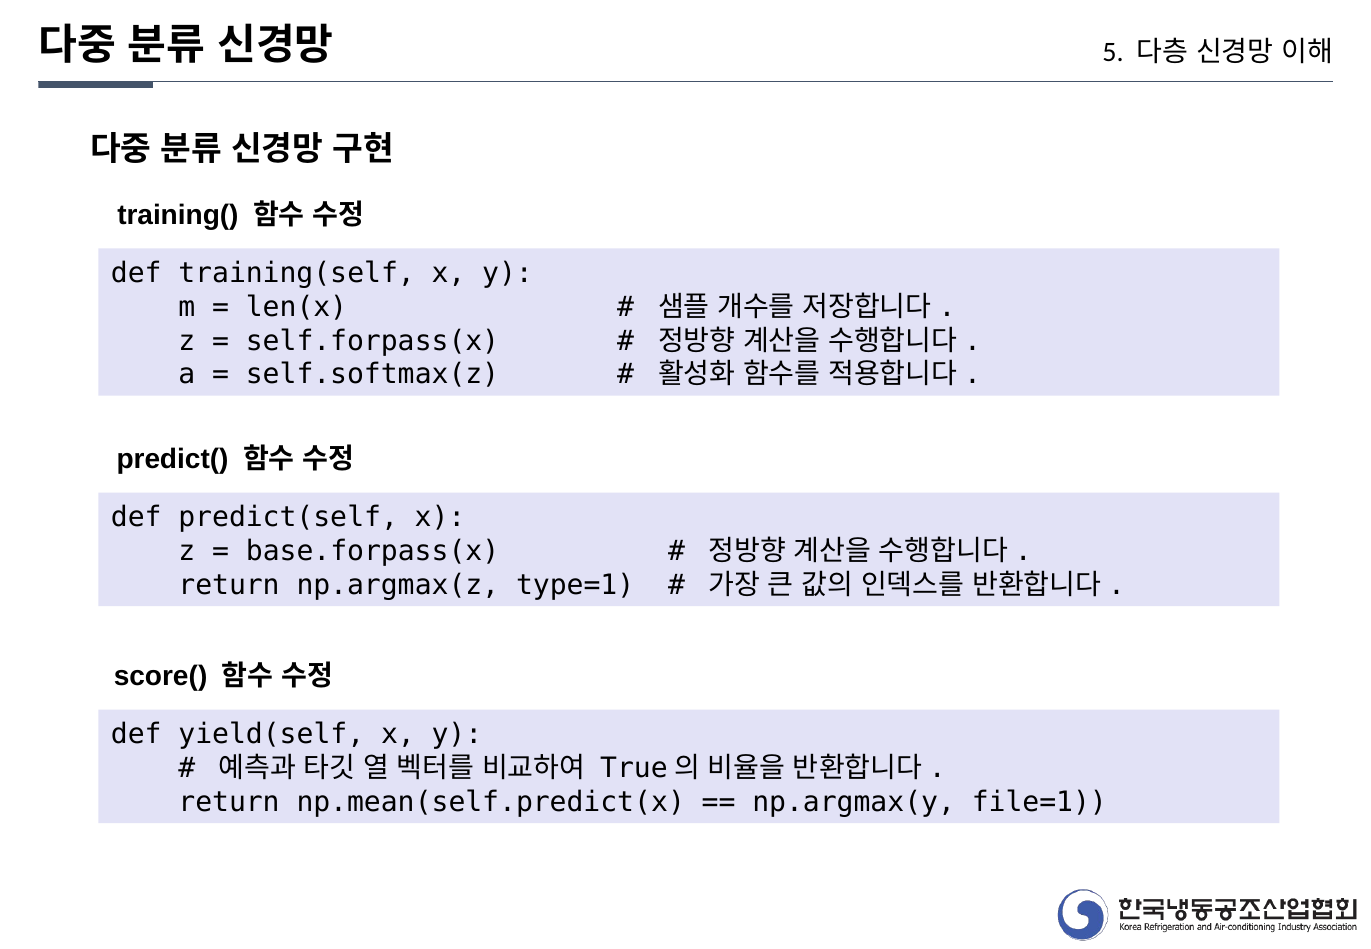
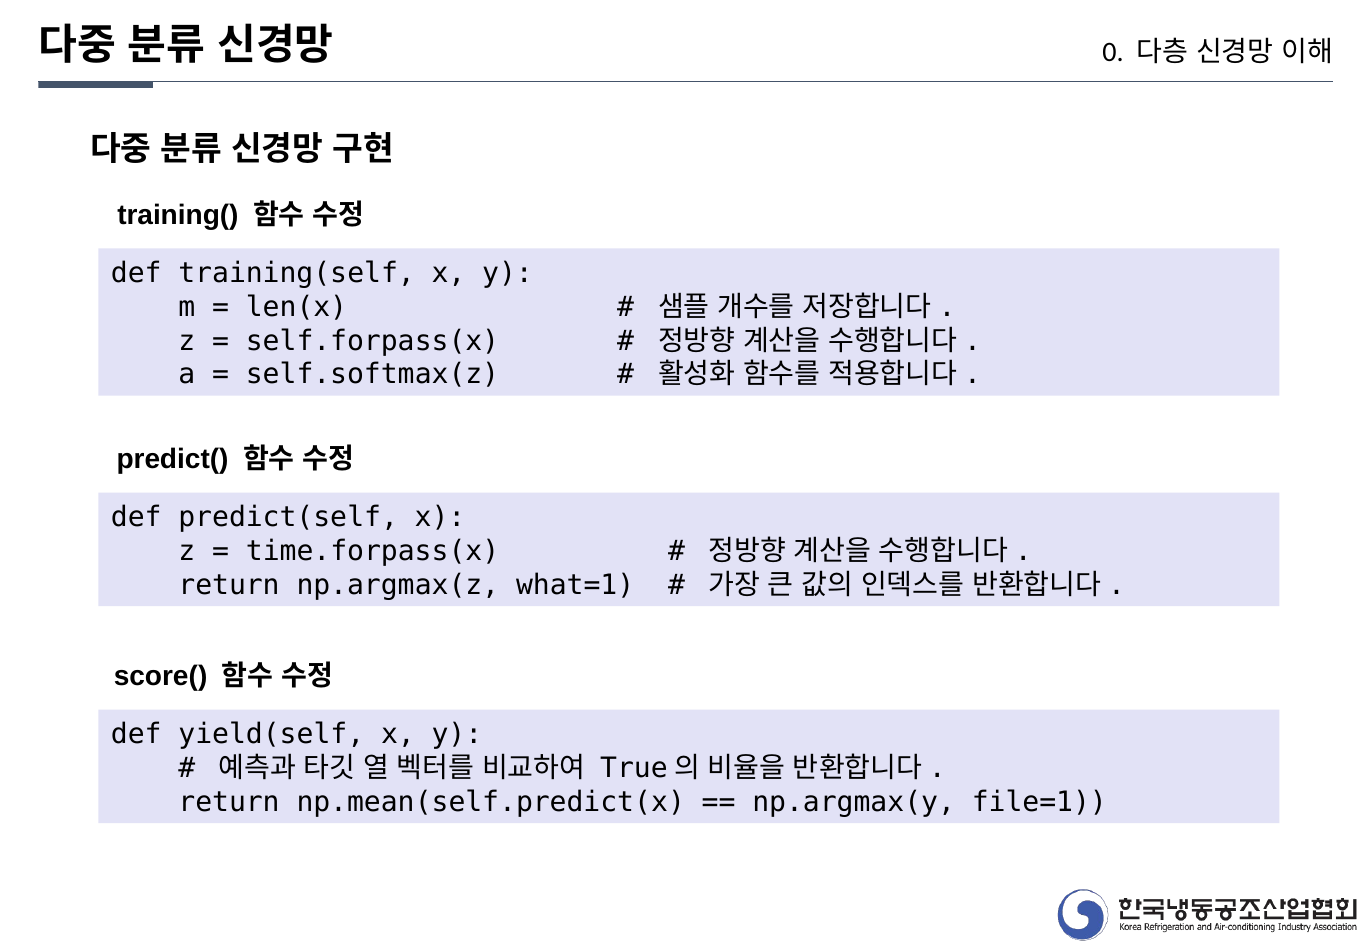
5: 5 -> 0 (1113, 52)
base.forpass(x: base.forpass(x -> time.forpass(x (373, 551)
type=1: type=1 -> what=1 (575, 585)
